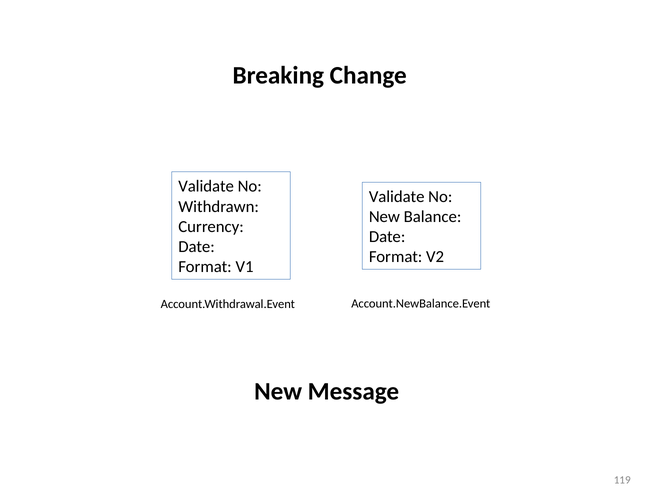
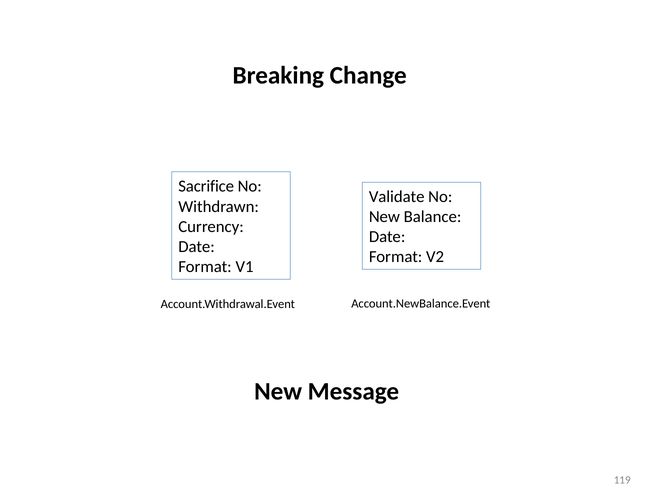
Validate: Validate -> Sacrifice (206, 186)
